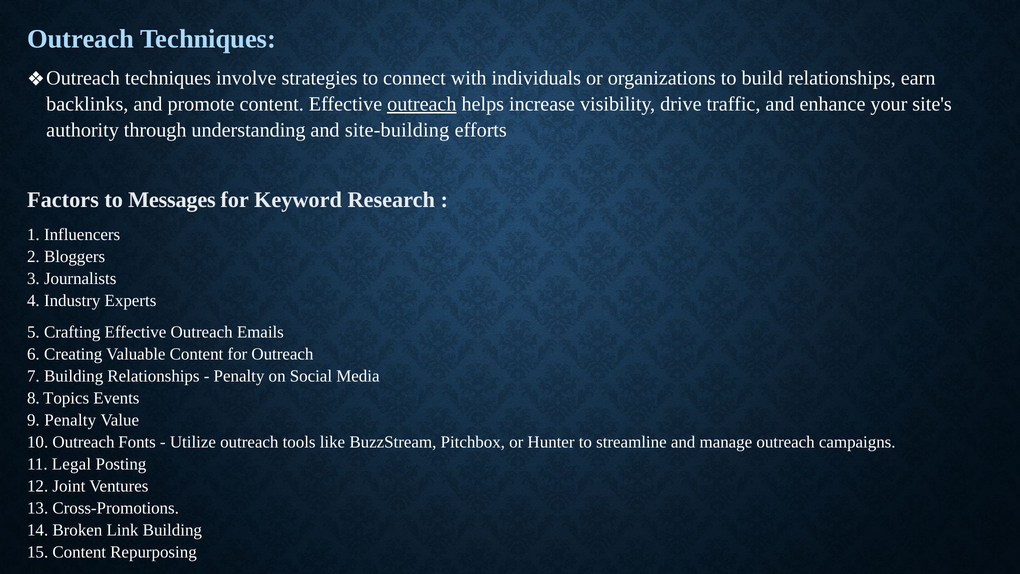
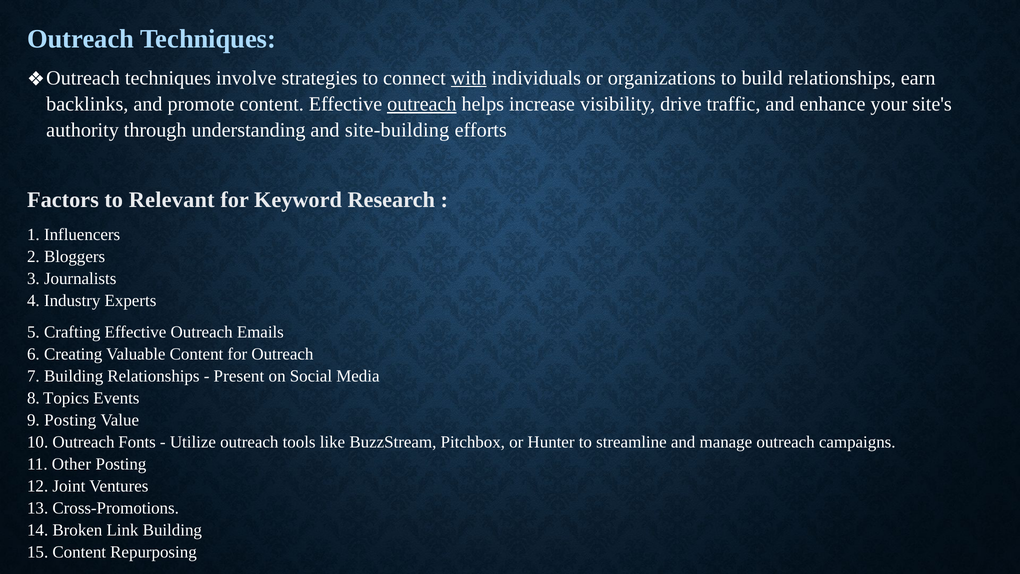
with underline: none -> present (469, 78)
Messages: Messages -> Relevant (172, 200)
Penalty: Penalty -> Present (239, 376)
9 Penalty: Penalty -> Posting (70, 420)
Legal: Legal -> Other (71, 464)
